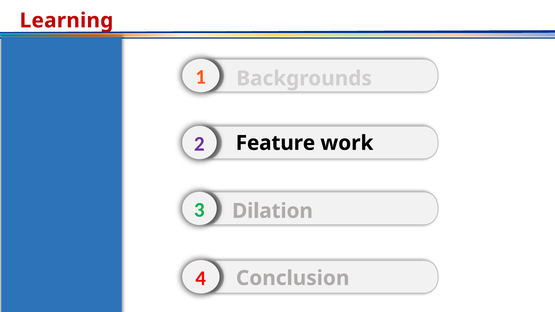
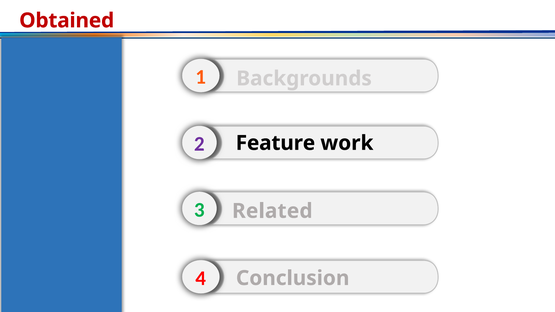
Learning: Learning -> Obtained (67, 21)
Dilation: Dilation -> Related (272, 211)
